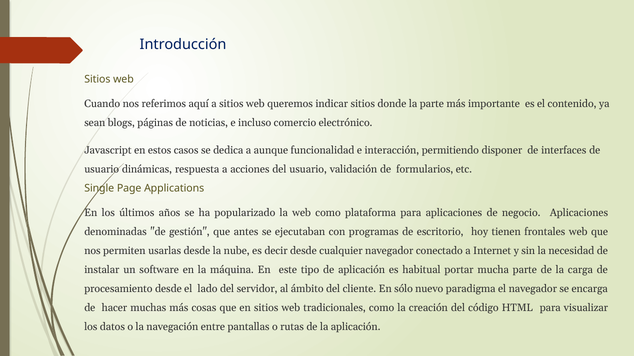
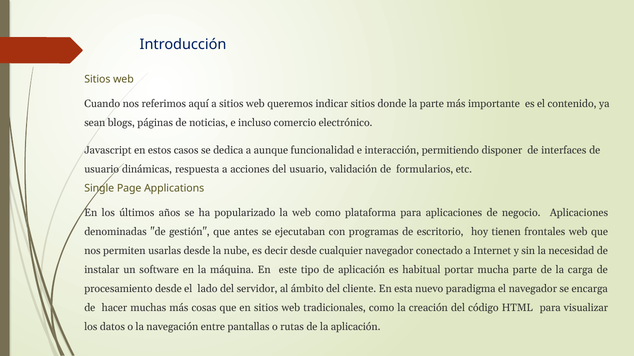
sólo: sólo -> esta (404, 289)
